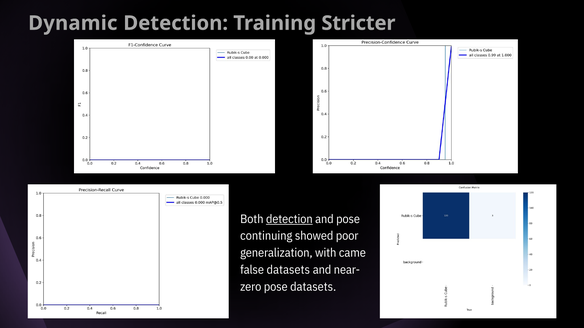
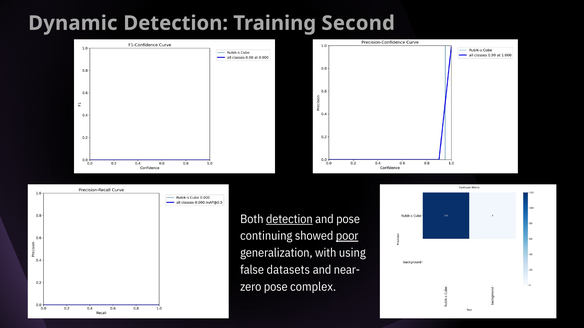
Stricter: Stricter -> Second (358, 23)
poor underline: none -> present (347, 236)
came: came -> using (352, 253)
pose datasets: datasets -> complex (313, 287)
